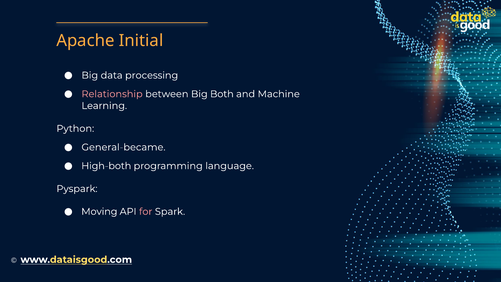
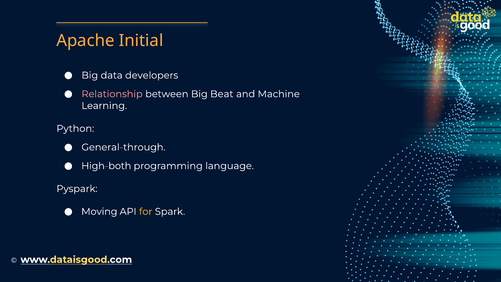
processing: processing -> developers (152, 75)
Both: Both -> Beat (222, 94)
General-became: General-became -> General-through (123, 147)
for colour: pink -> yellow (146, 211)
